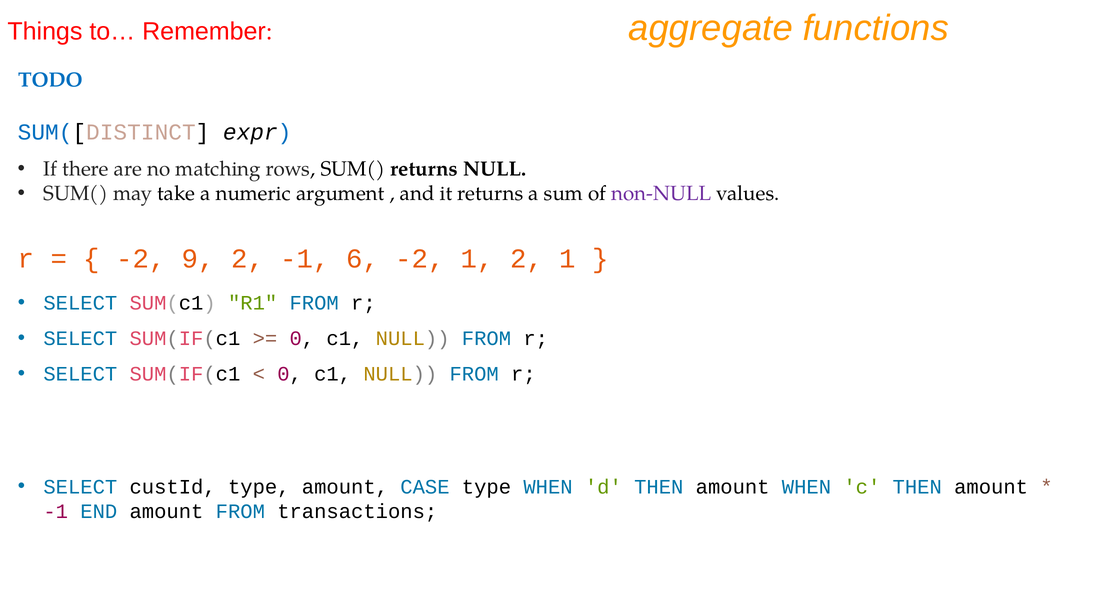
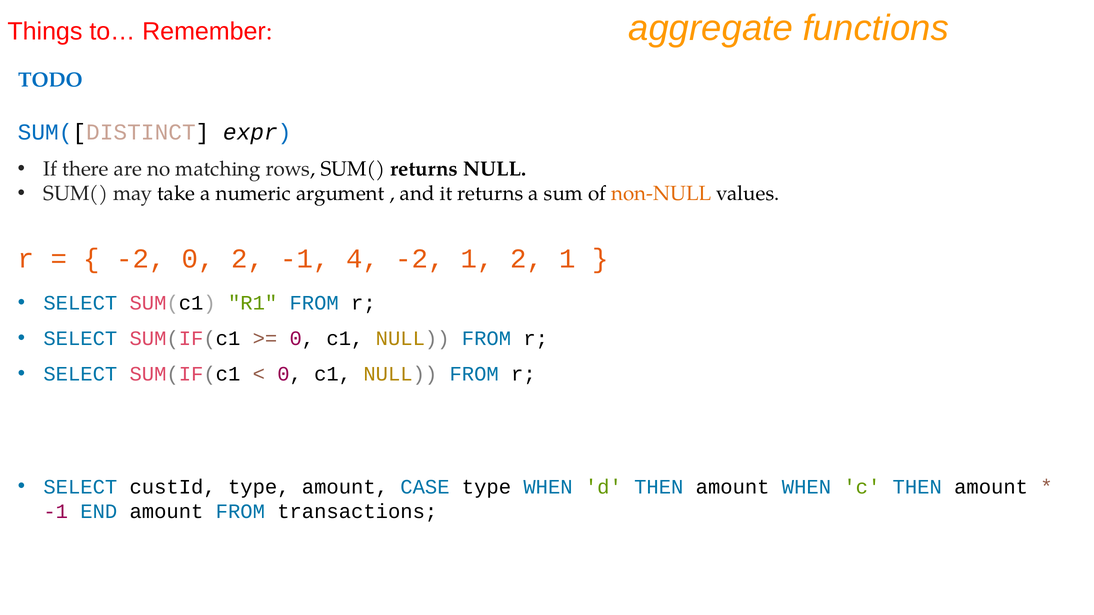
non-NULL colour: purple -> orange (661, 194)
-2 9: 9 -> 0 (198, 259)
6: 6 -> 4 (363, 259)
